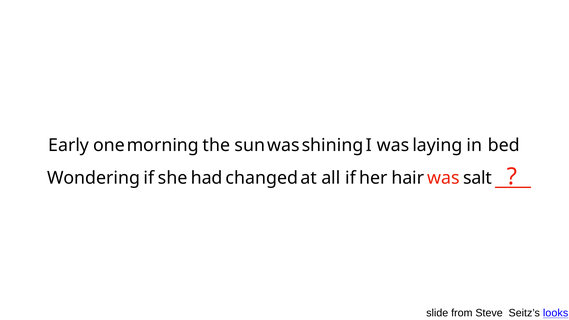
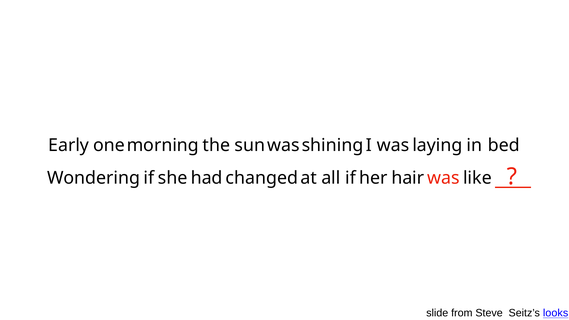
salt: salt -> like (477, 178)
